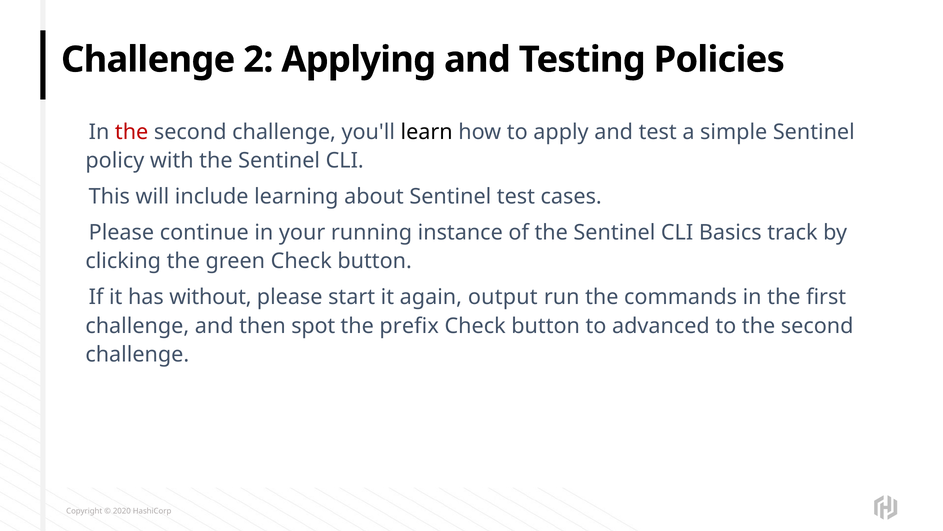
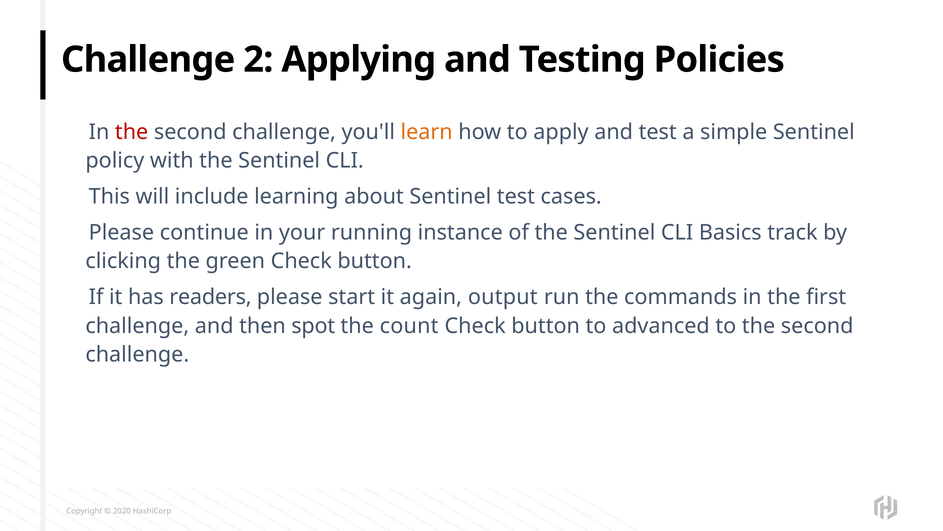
learn colour: black -> orange (427, 132)
without: without -> readers (210, 297)
prefix: prefix -> count (409, 326)
